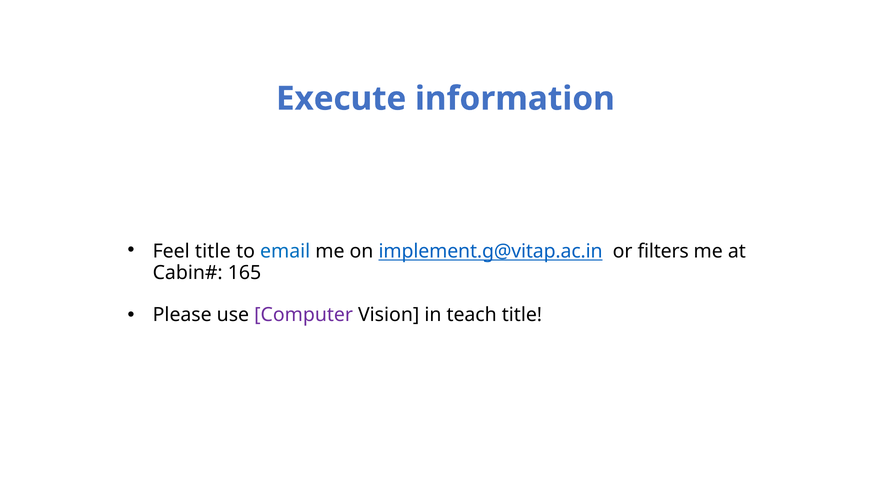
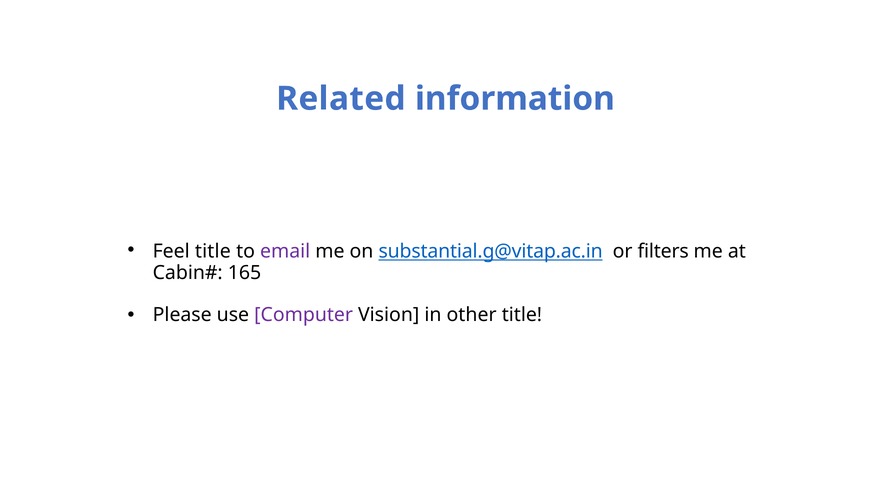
Execute: Execute -> Related (341, 99)
email colour: blue -> purple (285, 251)
implement.g@vitap.ac.in: implement.g@vitap.ac.in -> substantial.g@vitap.ac.in (491, 251)
teach: teach -> other (472, 315)
